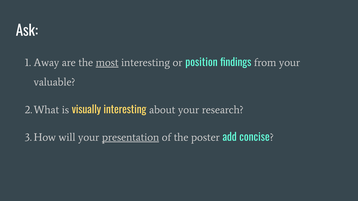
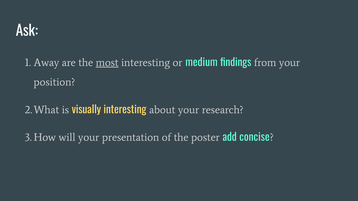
position: position -> medium (201, 63)
valuable: valuable -> position (54, 82)
presentation underline: present -> none (131, 138)
